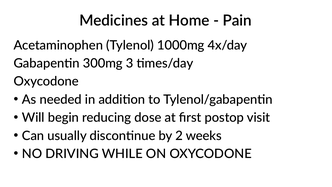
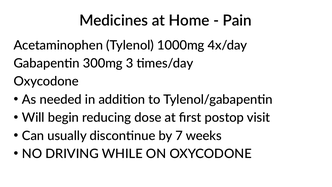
2: 2 -> 7 (179, 136)
